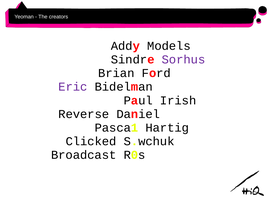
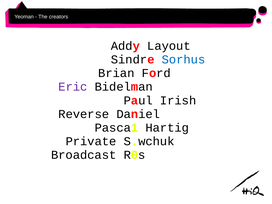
Models: Models -> Layout (169, 46)
Sorhus colour: purple -> blue (183, 60)
Clicked: Clicked -> Private (91, 141)
